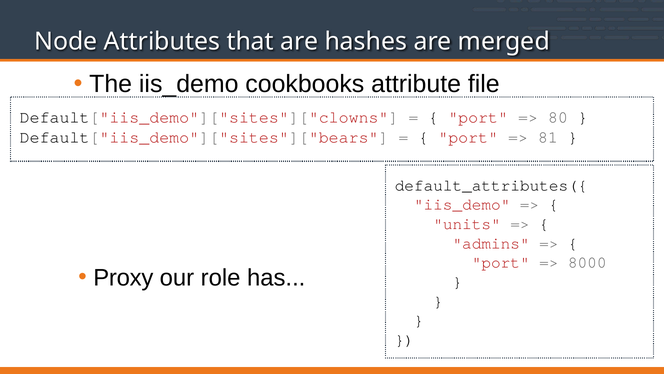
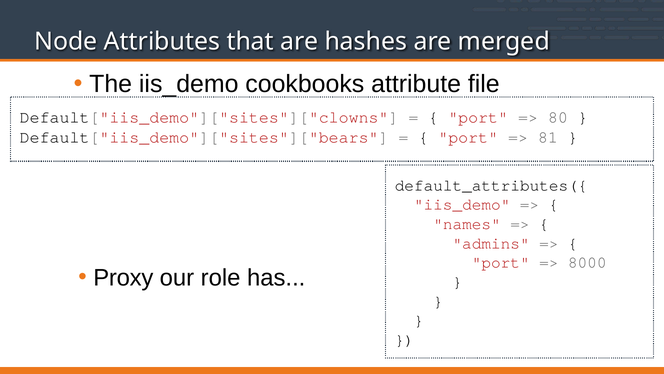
units: units -> names (467, 224)
